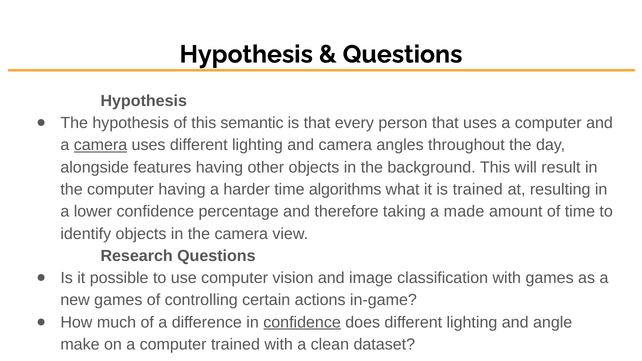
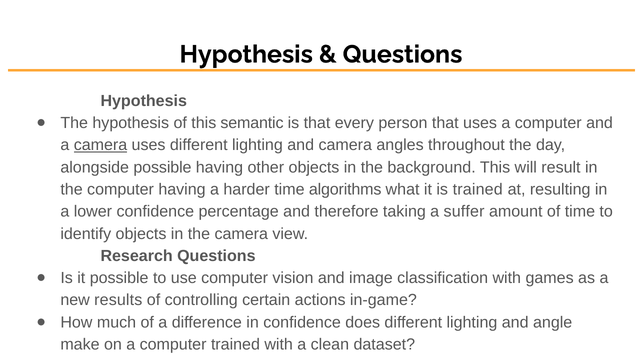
alongside features: features -> possible (162, 167)
made: made -> suffer (464, 212)
new games: games -> results (118, 300)
confidence underline: present -> none (302, 322)
